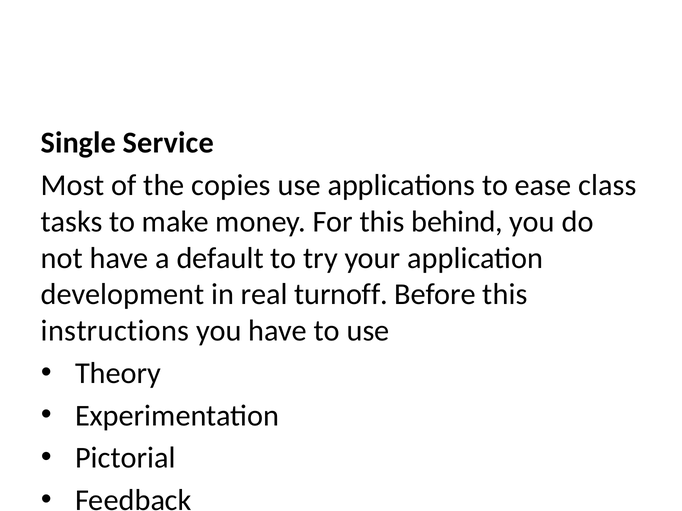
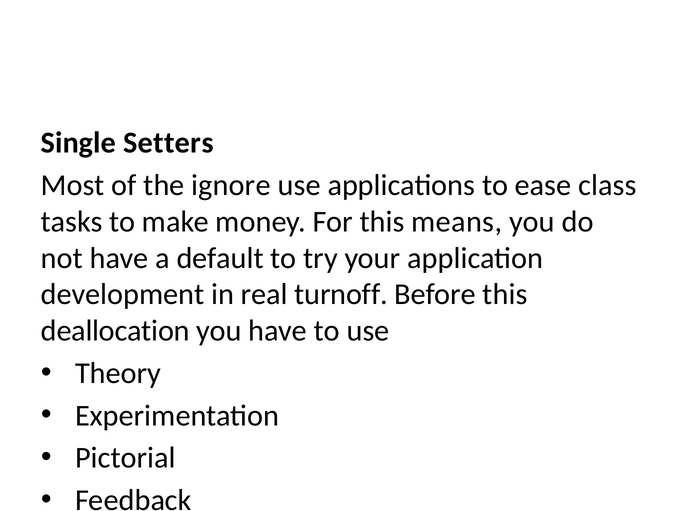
Service: Service -> Setters (168, 143)
copies: copies -> ignore (231, 186)
behind: behind -> means (457, 222)
instructions: instructions -> deallocation (115, 331)
